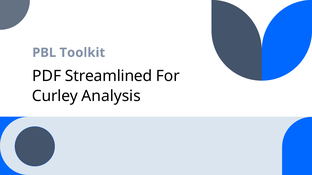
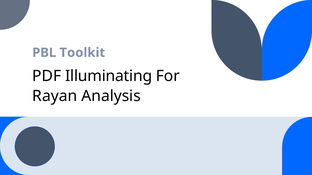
Streamlined: Streamlined -> Illuminating (109, 76)
Curley: Curley -> Rayan (55, 96)
